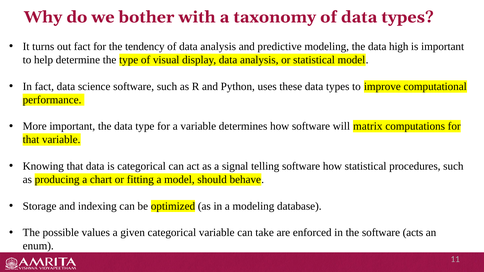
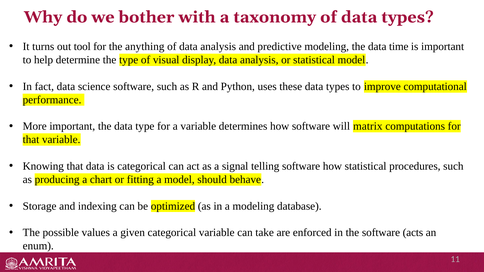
out fact: fact -> tool (82, 47)
tendency: tendency -> anything (145, 47)
high: high -> time (399, 47)
